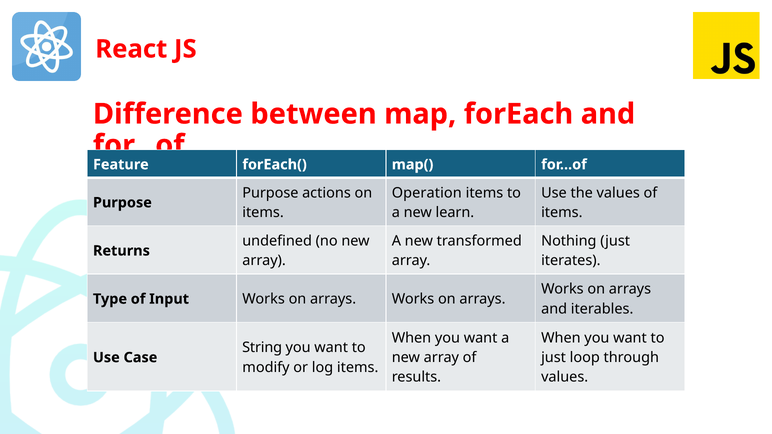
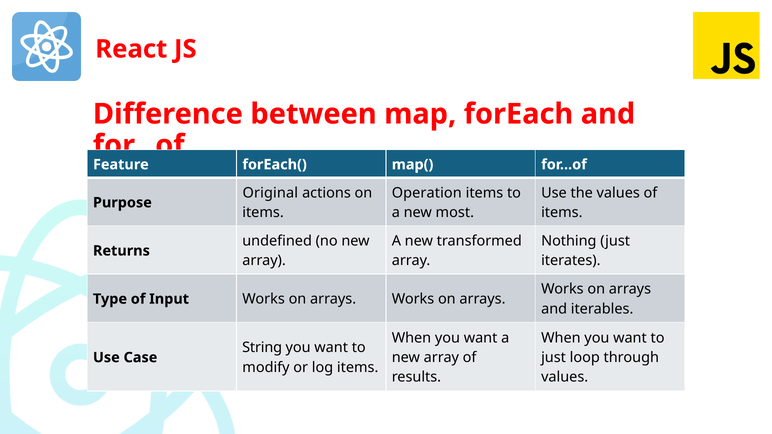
Purpose: Purpose -> Original (270, 193)
learn: learn -> most (455, 213)
